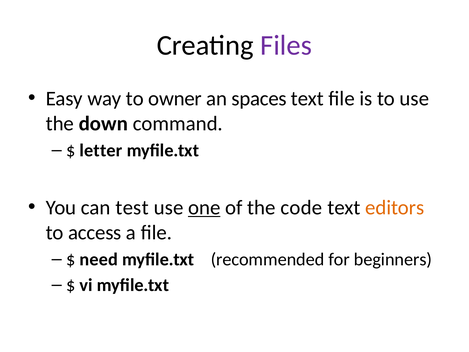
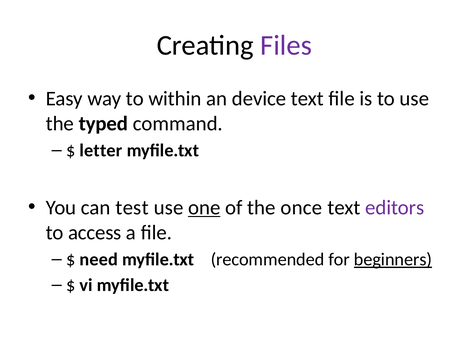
owner: owner -> within (175, 98)
spaces: spaces -> device (259, 98)
down: down -> typed (103, 123)
code: code -> once (301, 207)
editors colour: orange -> purple (395, 207)
beginners underline: none -> present (393, 259)
